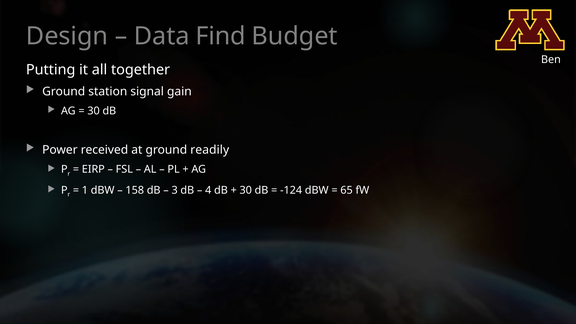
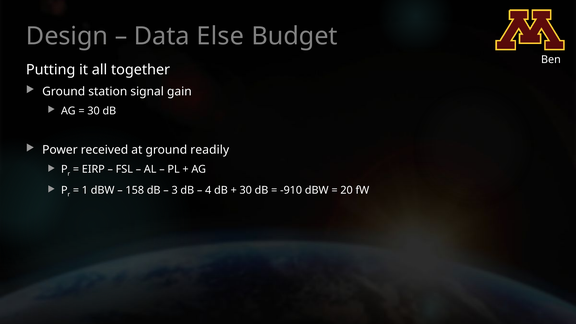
Find: Find -> Else (220, 36)
-124: -124 -> -910 (291, 190)
65: 65 -> 20 (347, 190)
